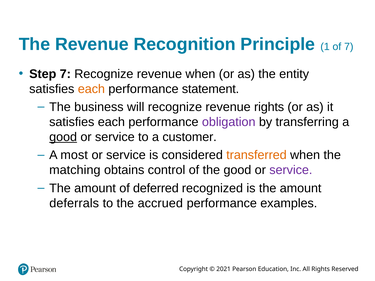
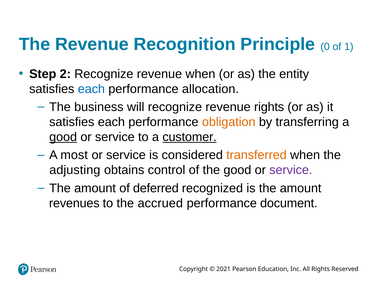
1: 1 -> 0 (325, 47)
of 7: 7 -> 1 (349, 47)
Step 7: 7 -> 2 (65, 74)
each colour: orange -> blue (91, 89)
statement: statement -> allocation (210, 89)
obligation colour: purple -> orange (229, 122)
customer underline: none -> present (190, 137)
matching: matching -> adjusting (75, 170)
deferrals: deferrals -> revenues (74, 203)
examples: examples -> document (289, 203)
